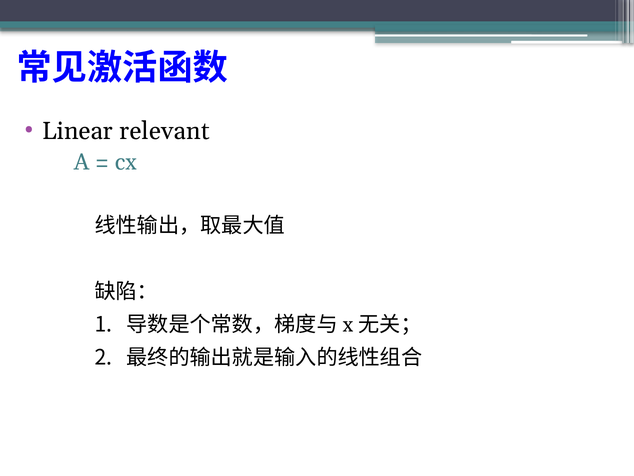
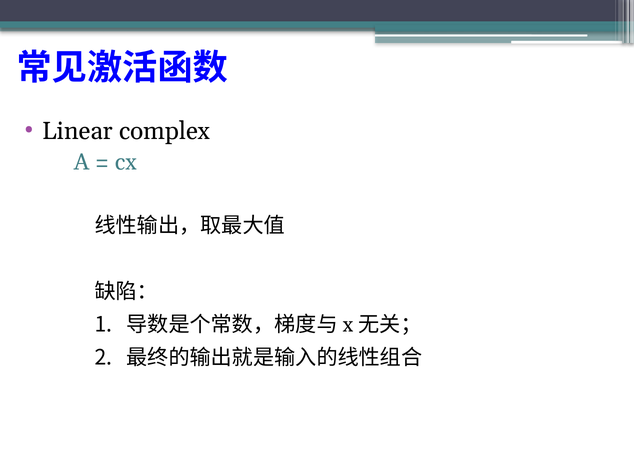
relevant: relevant -> complex (165, 131)
